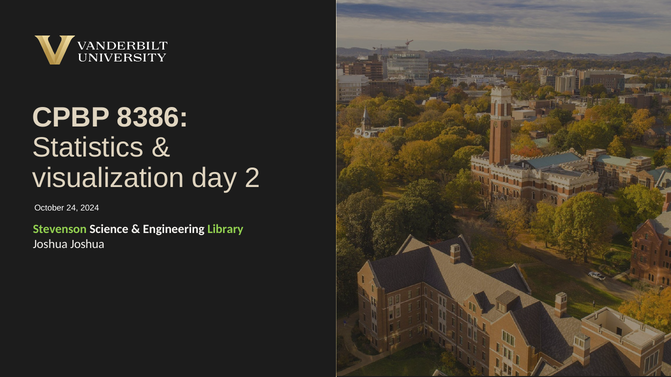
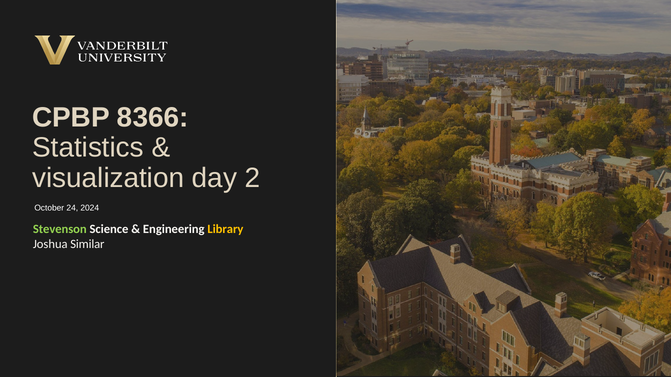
8386: 8386 -> 8366 (153, 118)
Library colour: light green -> yellow (225, 229)
Joshua Joshua: Joshua -> Similar (87, 244)
